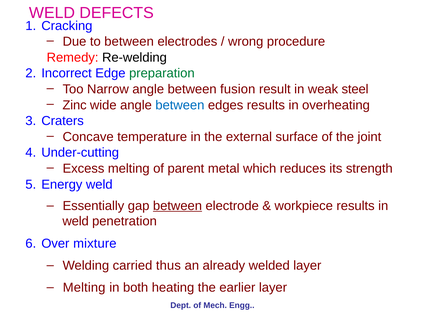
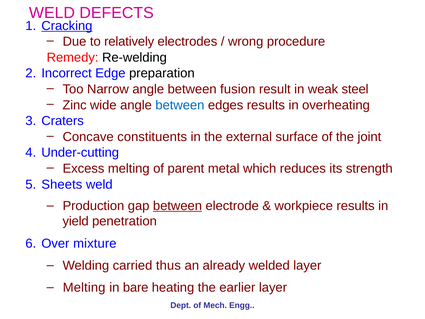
Cracking underline: none -> present (67, 26)
to between: between -> relatively (129, 42)
preparation colour: green -> black (162, 73)
temperature: temperature -> constituents (152, 137)
Energy: Energy -> Sheets (62, 184)
Essentially: Essentially -> Production (93, 206)
weld: weld -> yield (76, 221)
both: both -> bare (136, 287)
